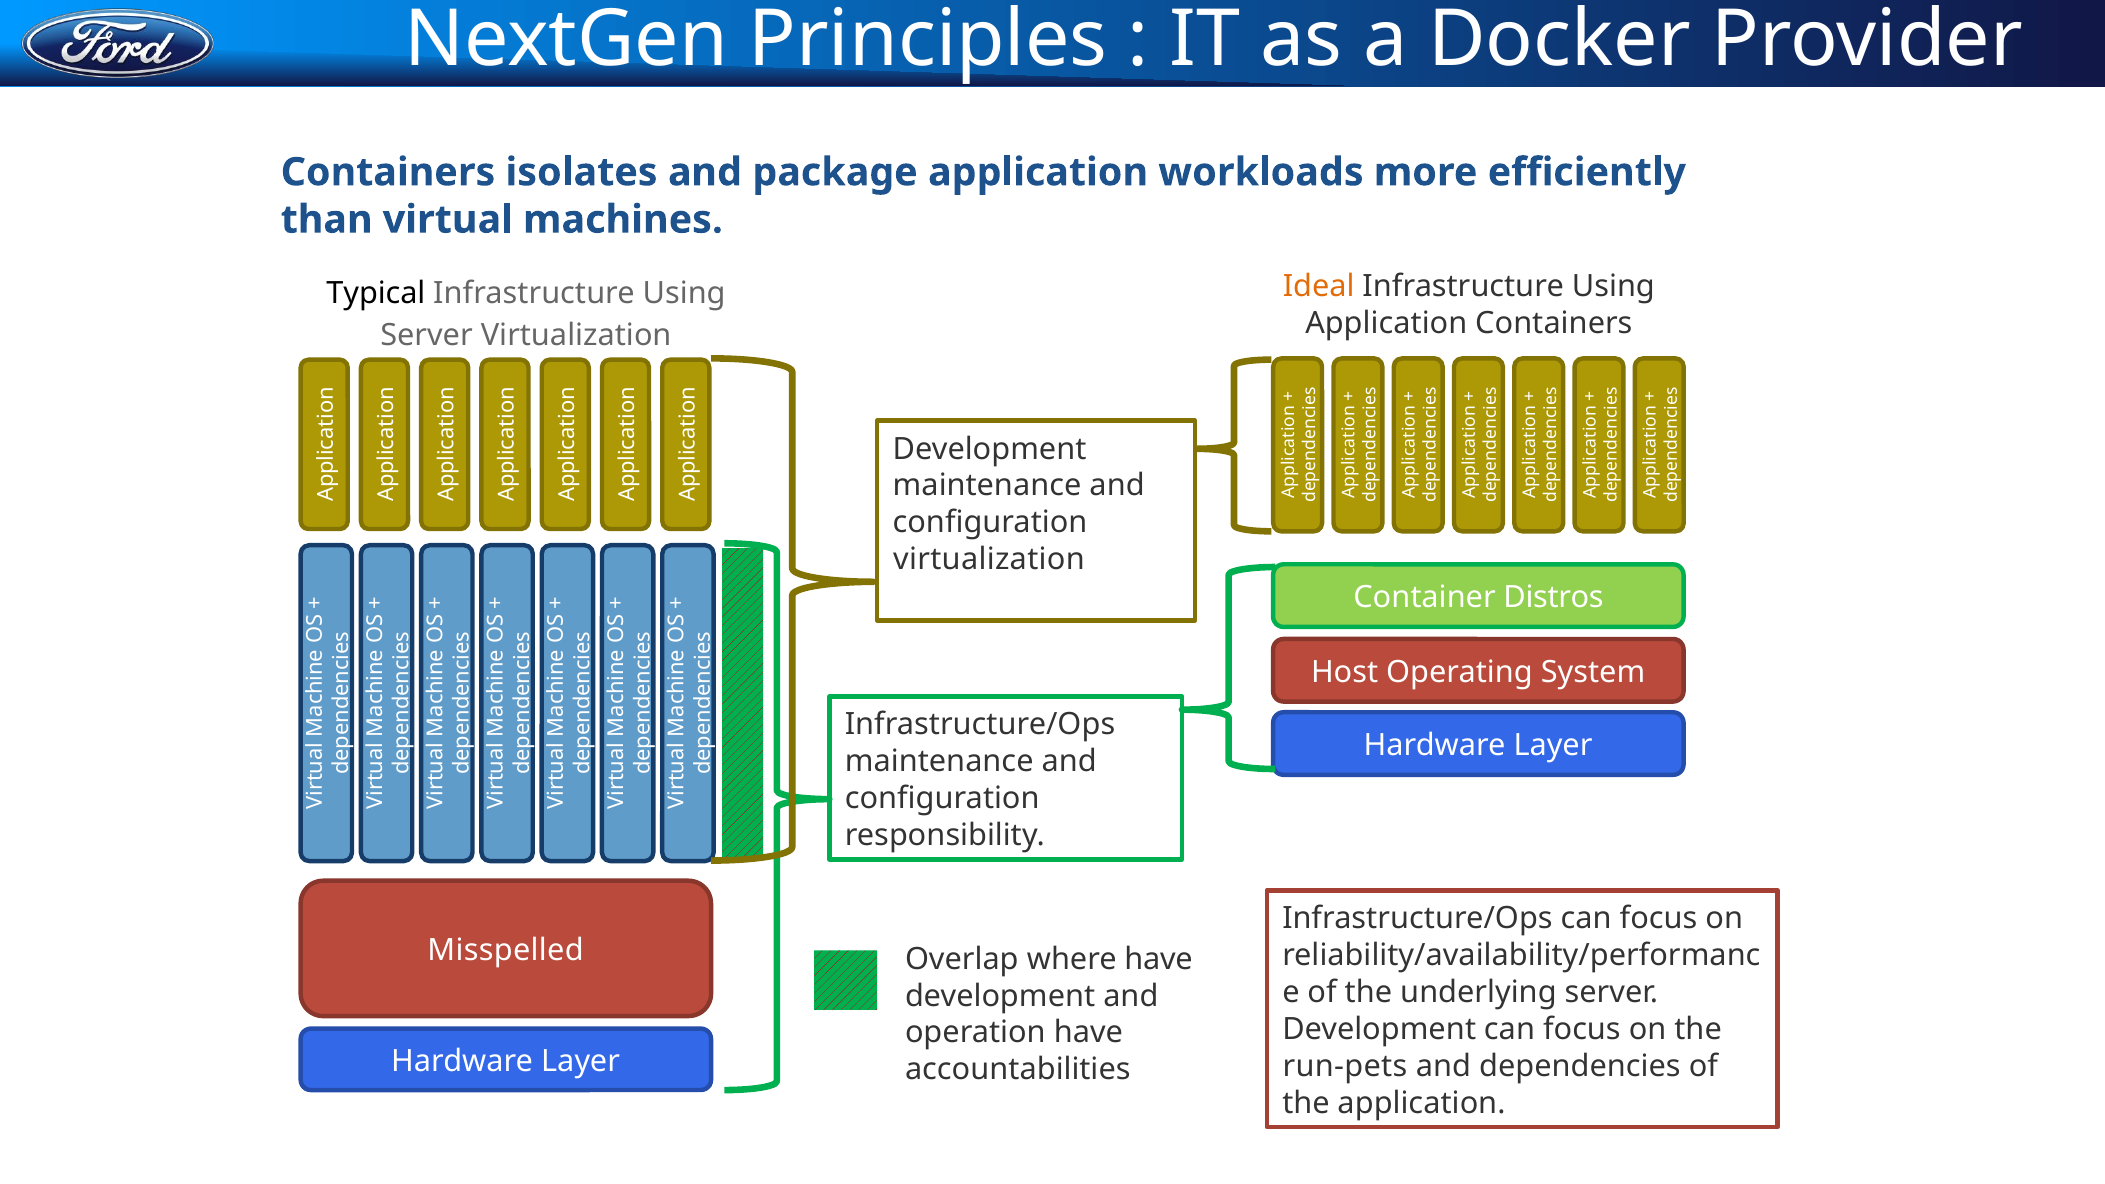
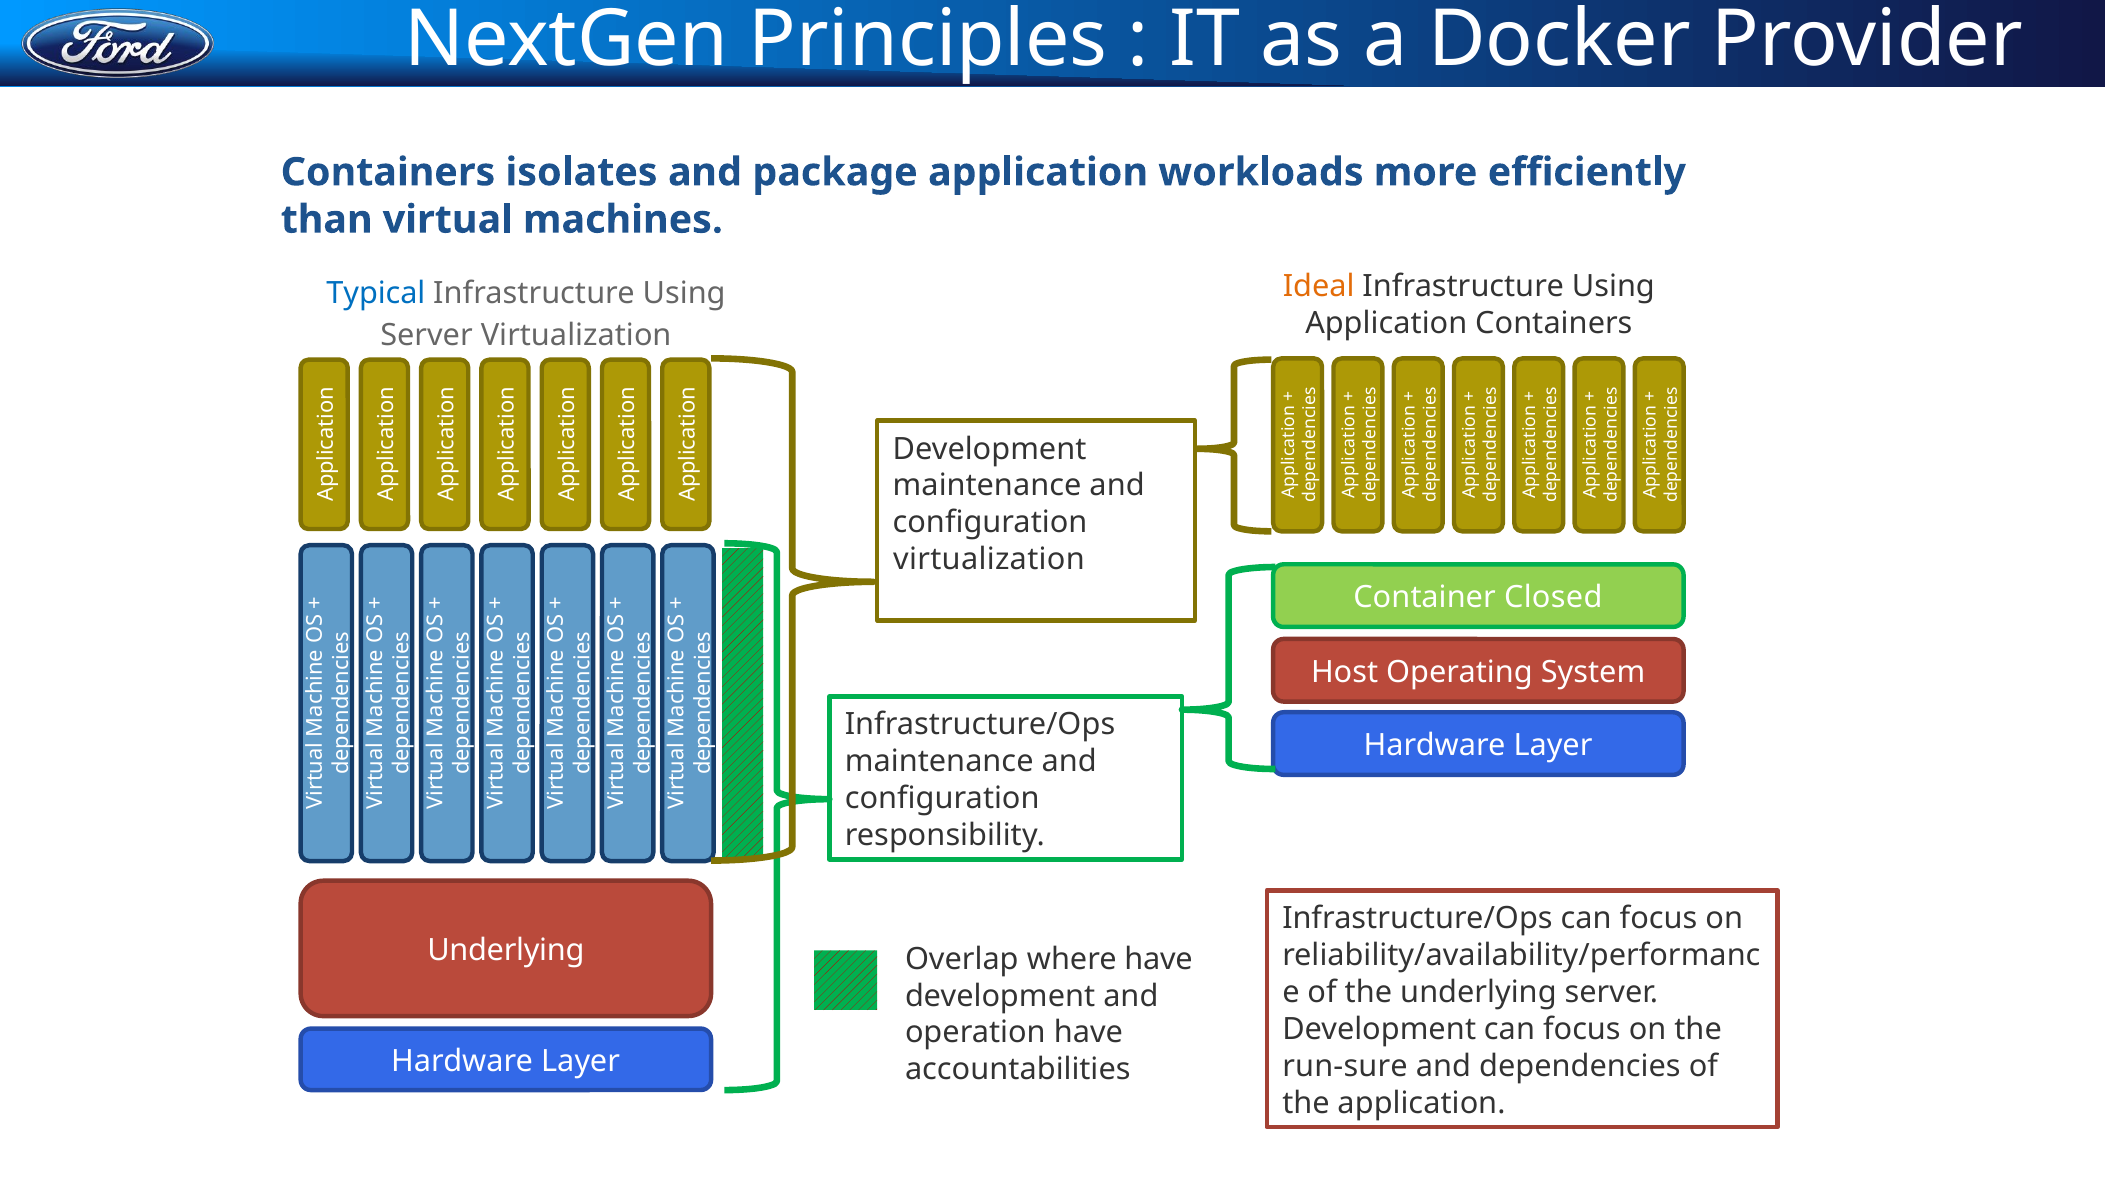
Typical colour: black -> blue (376, 293)
Distros: Distros -> Closed (1553, 598)
Misspelled: Misspelled -> Underlying (506, 951)
run-pets: run-pets -> run-sure (1345, 1066)
